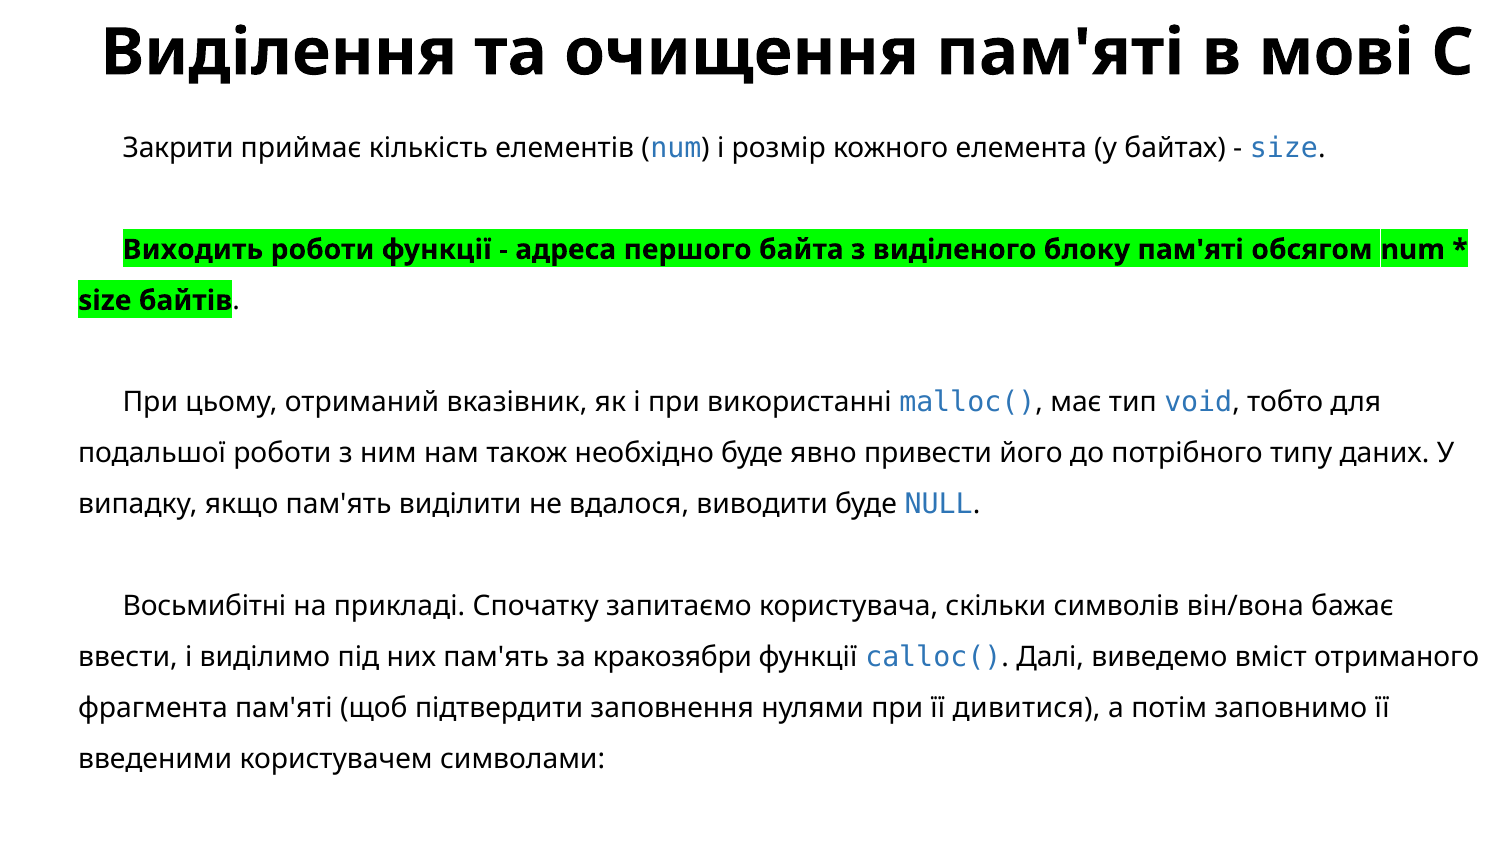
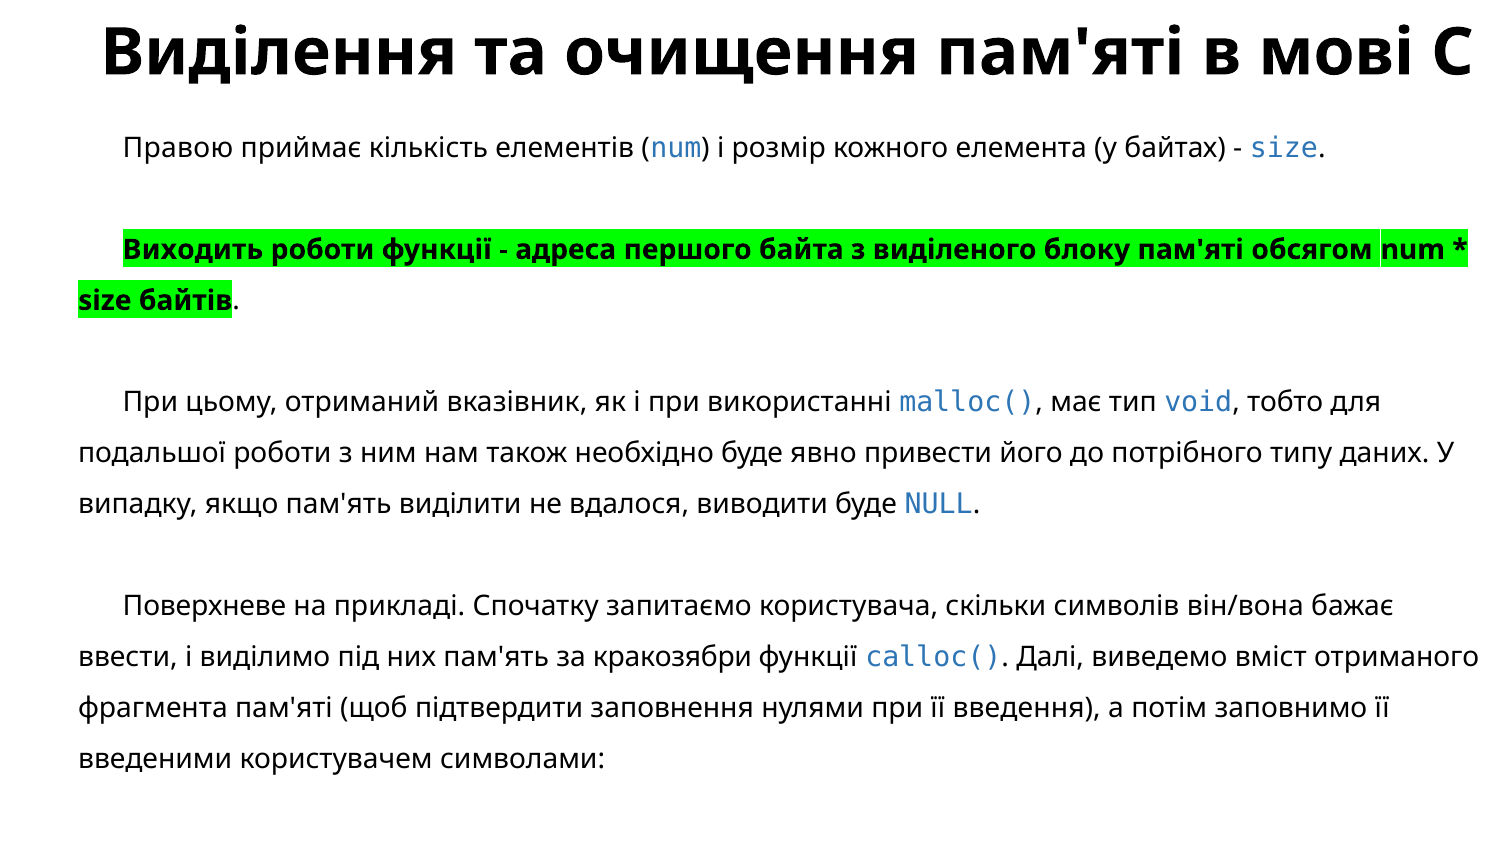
Закрити: Закрити -> Правою (178, 148)
Восьмибітні: Восьмибітні -> Поверхневе (204, 606)
дивитися: дивитися -> введення (1027, 708)
